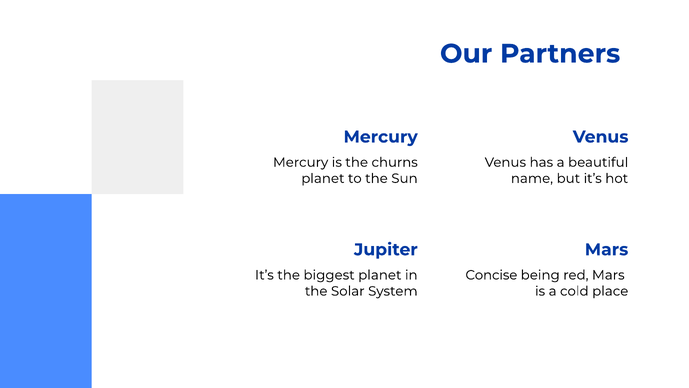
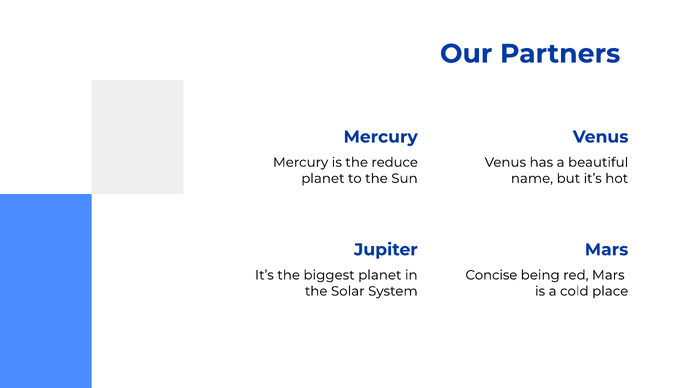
churns: churns -> reduce (395, 162)
